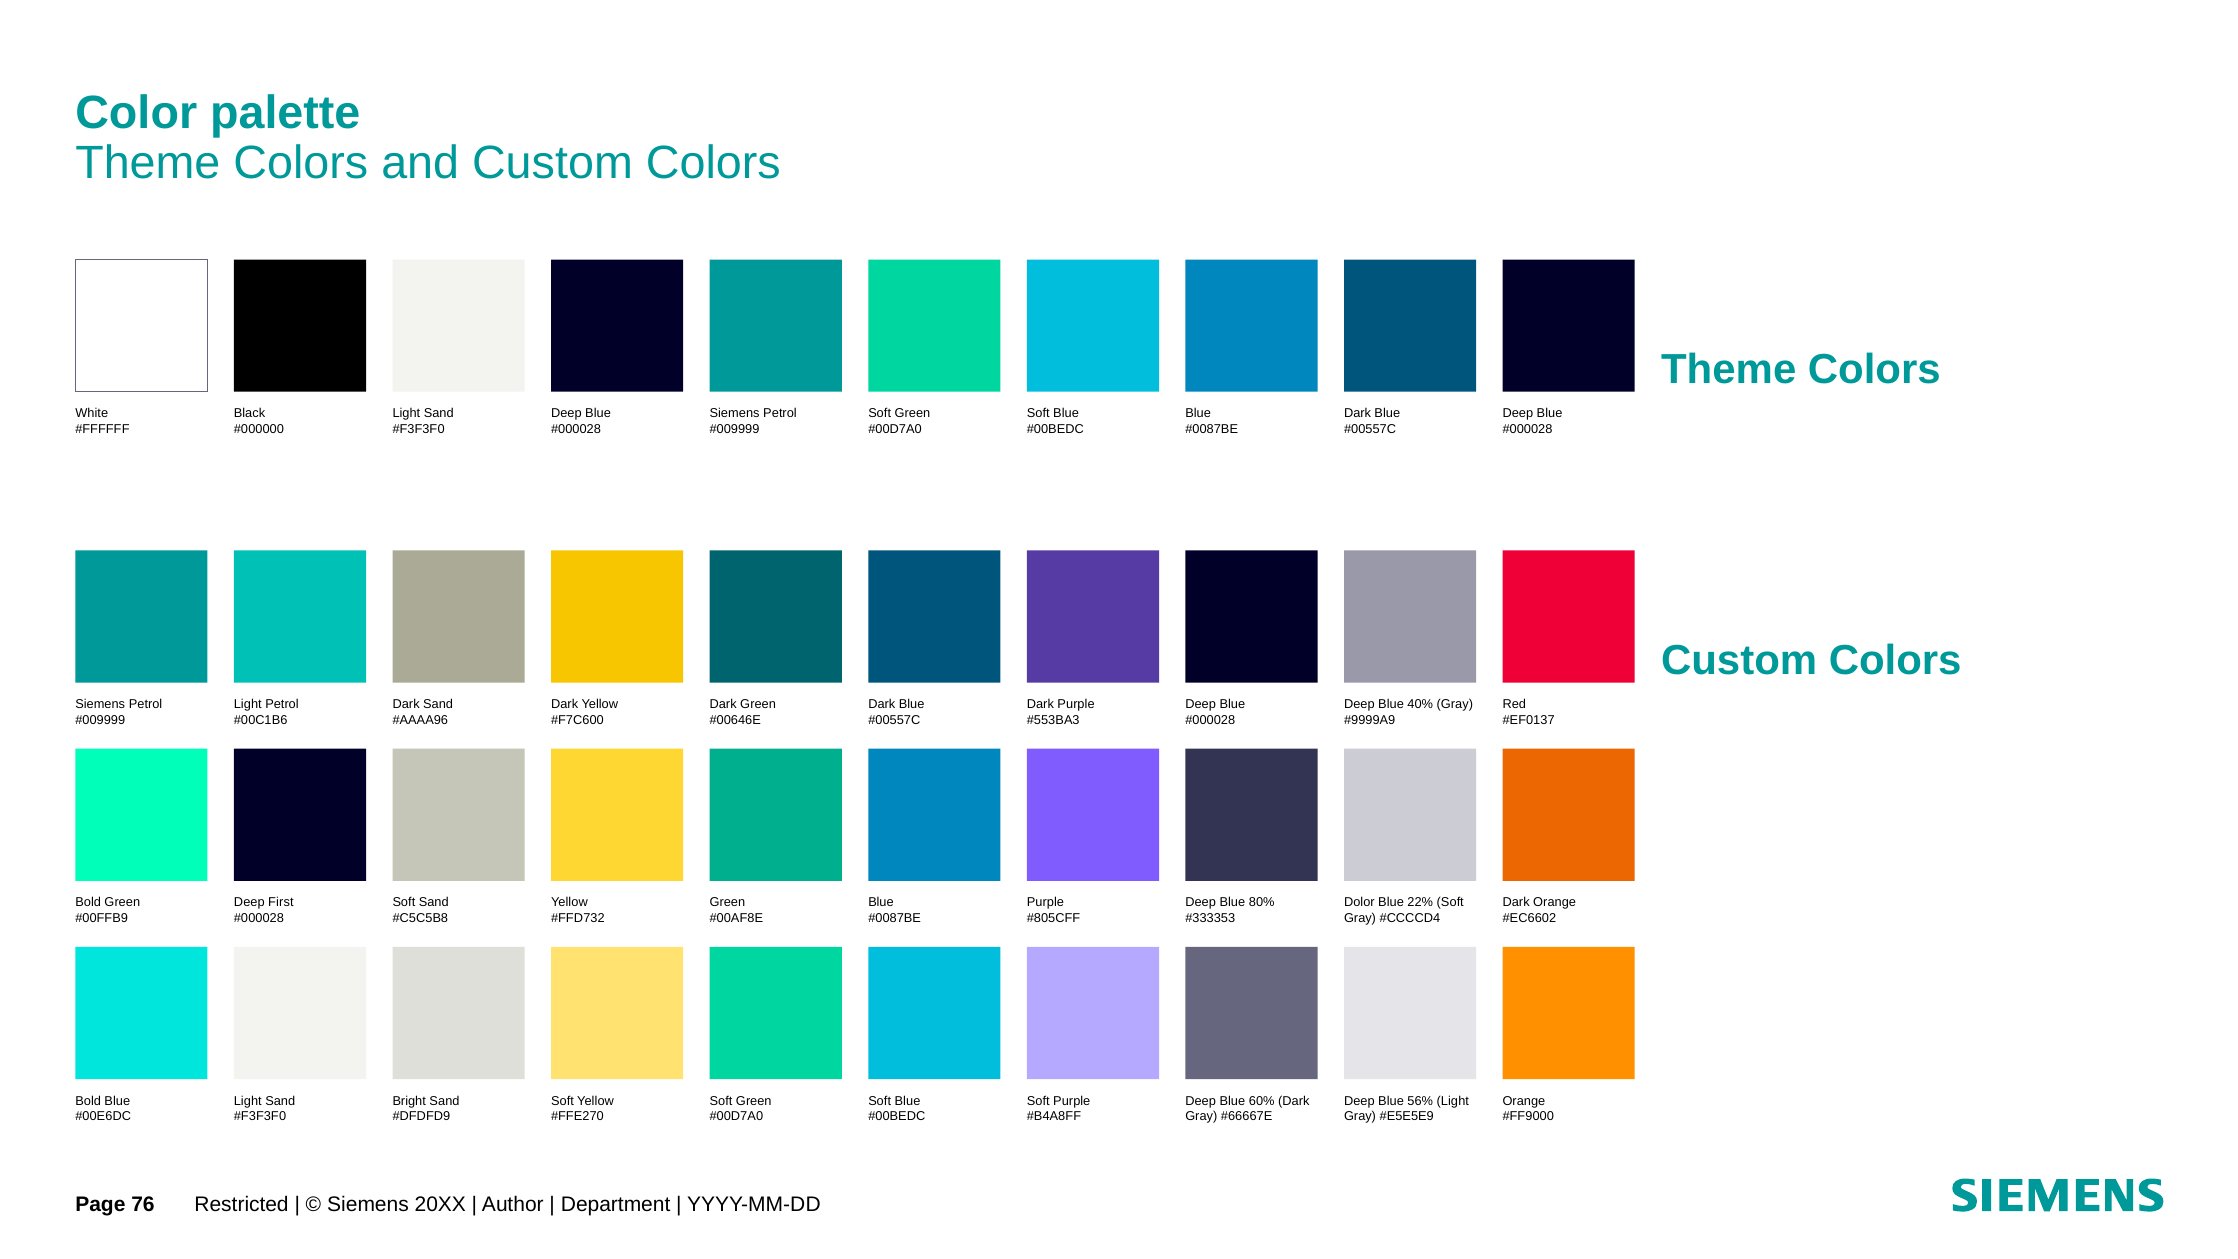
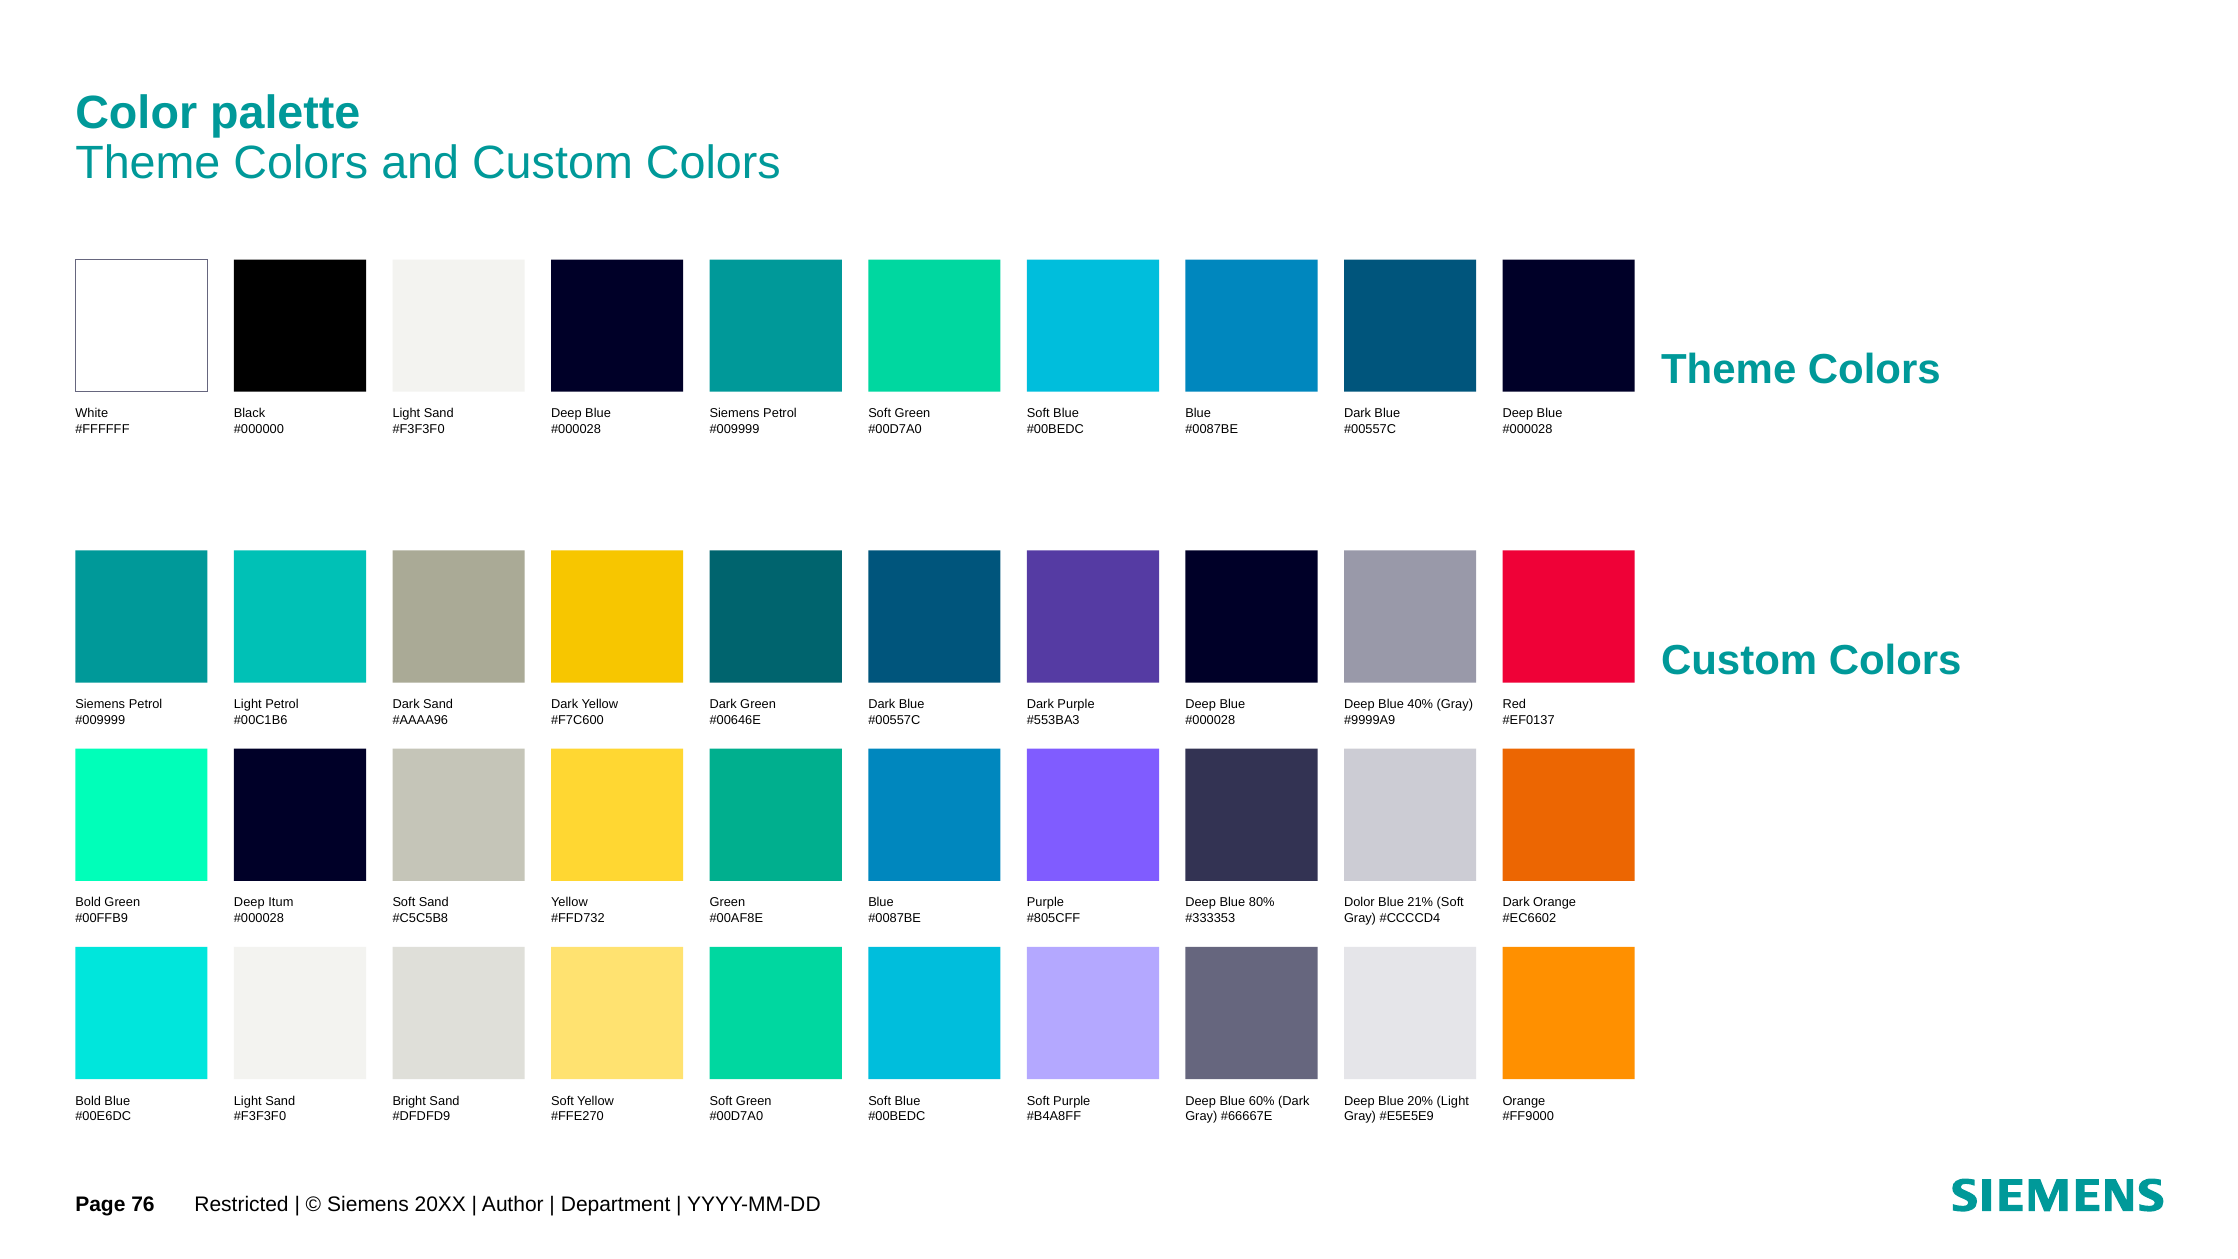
First: First -> Itum (281, 903)
22%: 22% -> 21% (1420, 903)
56%: 56% -> 20% (1420, 1101)
